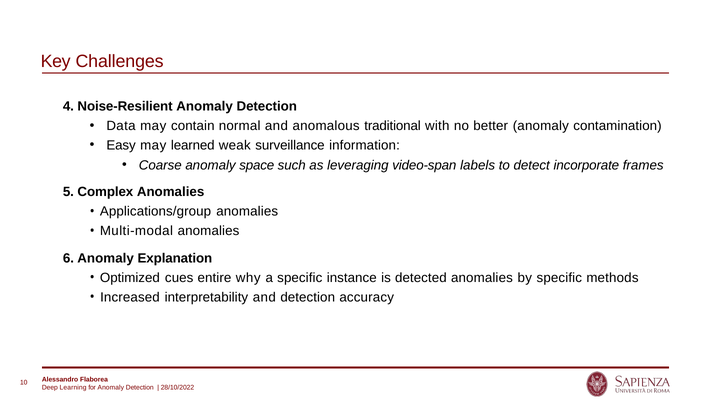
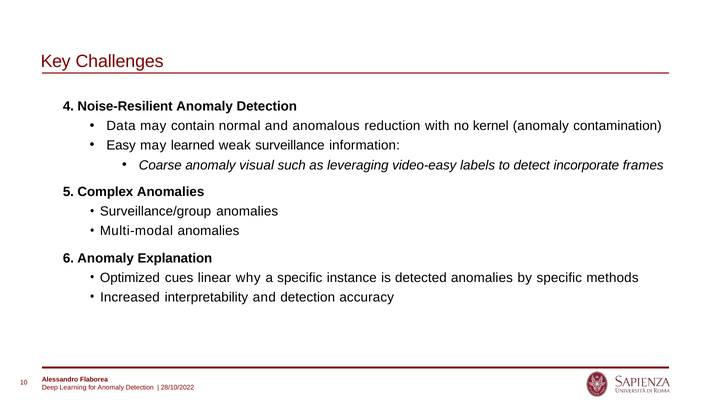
traditional: traditional -> reduction (392, 126)
better: better -> kernel (491, 126)
space: space -> visual (257, 165)
video-span: video-span -> video-easy (424, 165)
Applications/group: Applications/group -> Surveillance/group (156, 212)
entire: entire -> linear (214, 278)
